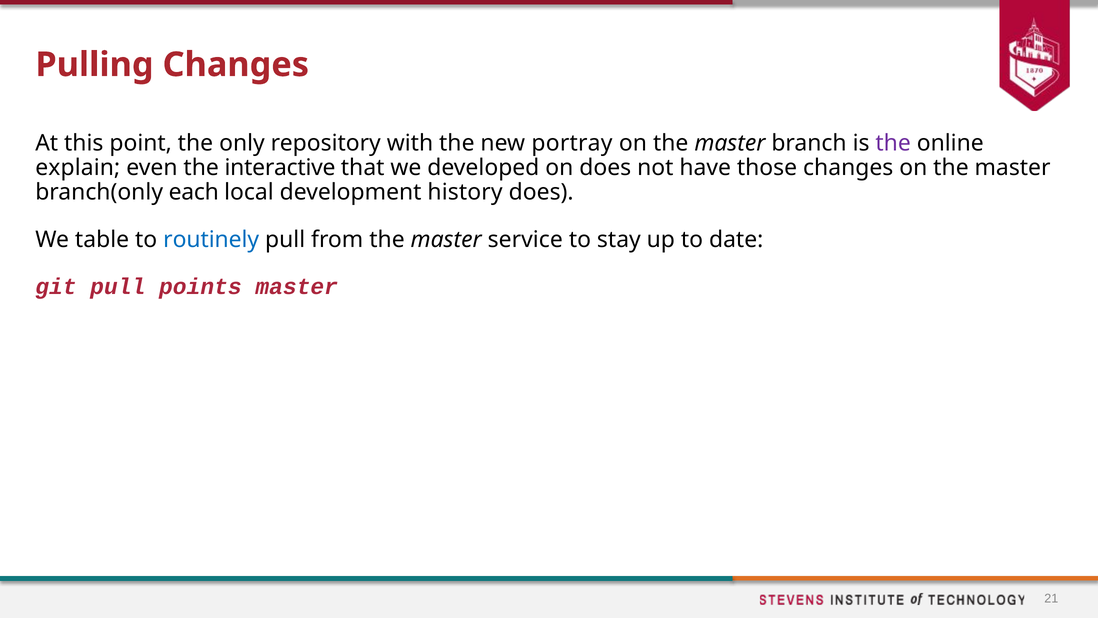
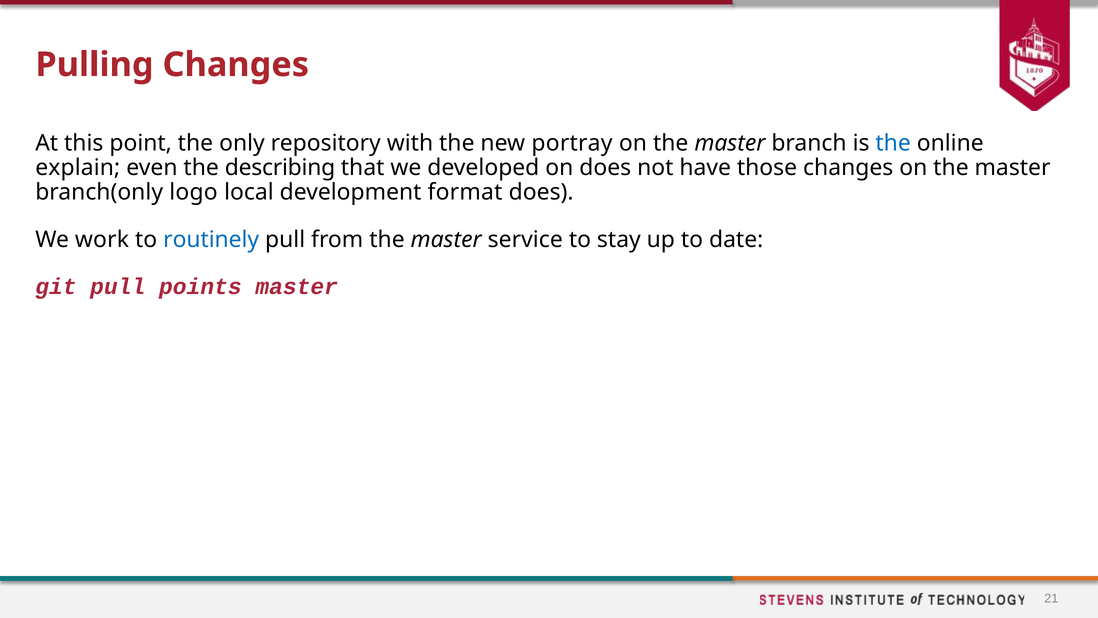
the colour: purple -> blue (893, 143)
interactive: interactive -> describing (280, 168)
each: each -> logo (194, 192)
history: history -> format (465, 192)
table: table -> work (102, 240)
